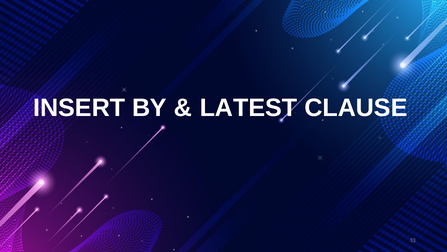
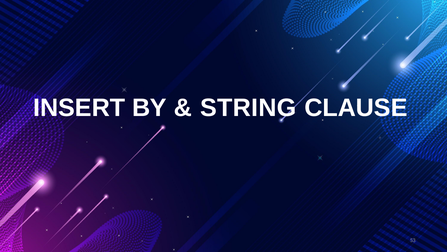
LATEST: LATEST -> STRING (248, 108)
